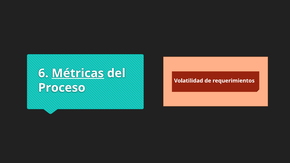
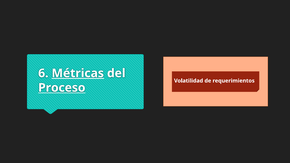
Proceso underline: none -> present (62, 88)
